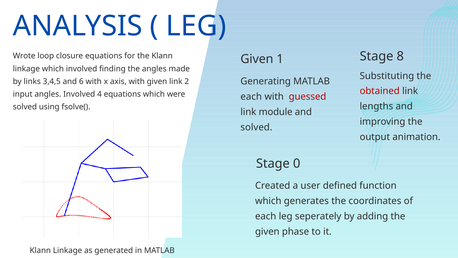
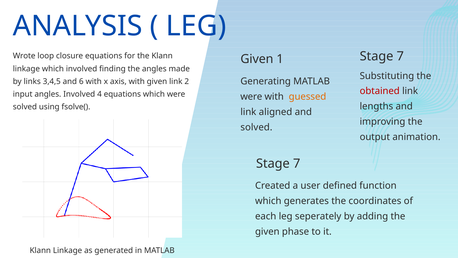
1 Stage 8: 8 -> 7 (400, 56)
each: each -> were (251, 97)
guessed colour: red -> orange (307, 97)
module: module -> aligned (276, 112)
0: 0 -> 7 (297, 163)
